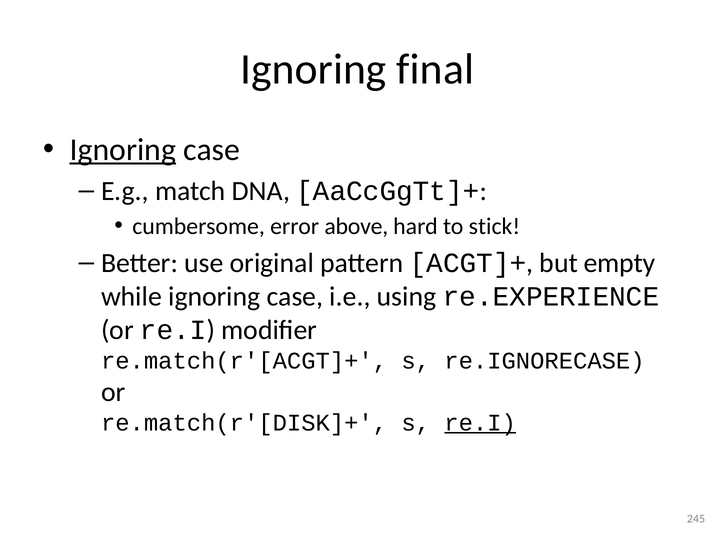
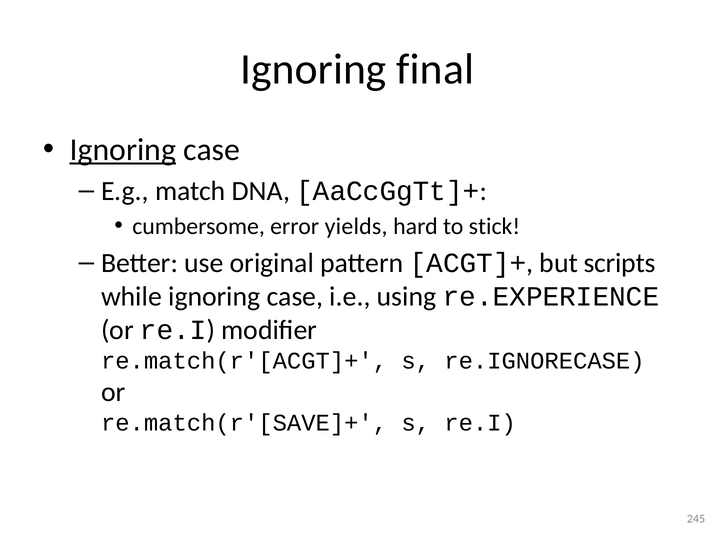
above: above -> yields (356, 227)
empty: empty -> scripts (620, 263)
re.match(r'[DISK]+: re.match(r'[DISK]+ -> re.match(r'[SAVE]+ (244, 423)
re.I underline: present -> none (480, 423)
